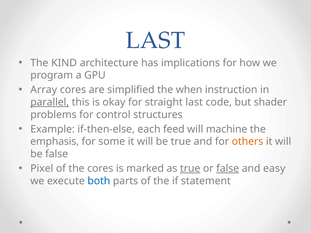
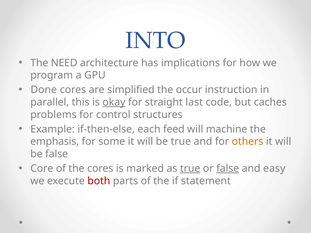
LAST: LAST -> INTO (155, 40)
KIND: KIND -> NEED (64, 63)
Array: Array -> Done (44, 90)
when: when -> occur (189, 90)
parallel underline: present -> none (50, 102)
okay underline: none -> present (114, 102)
shader: shader -> caches (270, 102)
Pixel: Pixel -> Core (42, 169)
both colour: blue -> red (99, 181)
